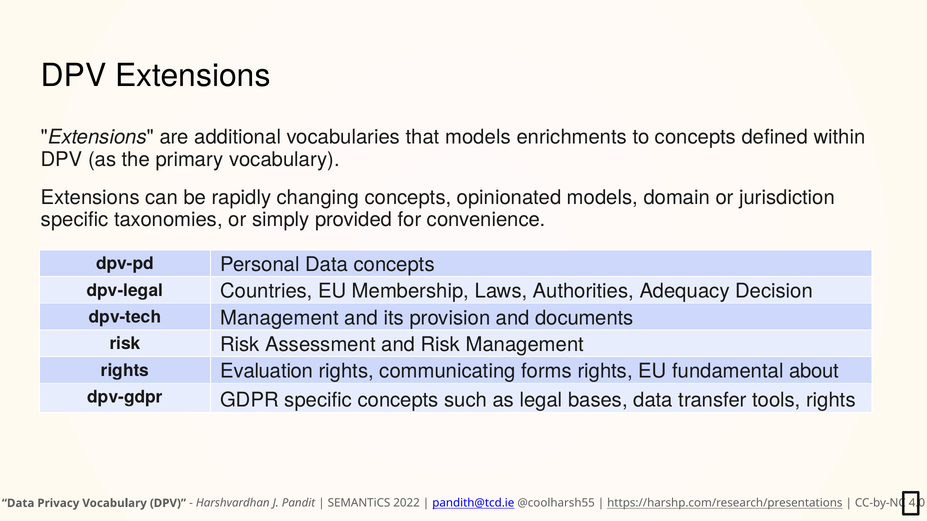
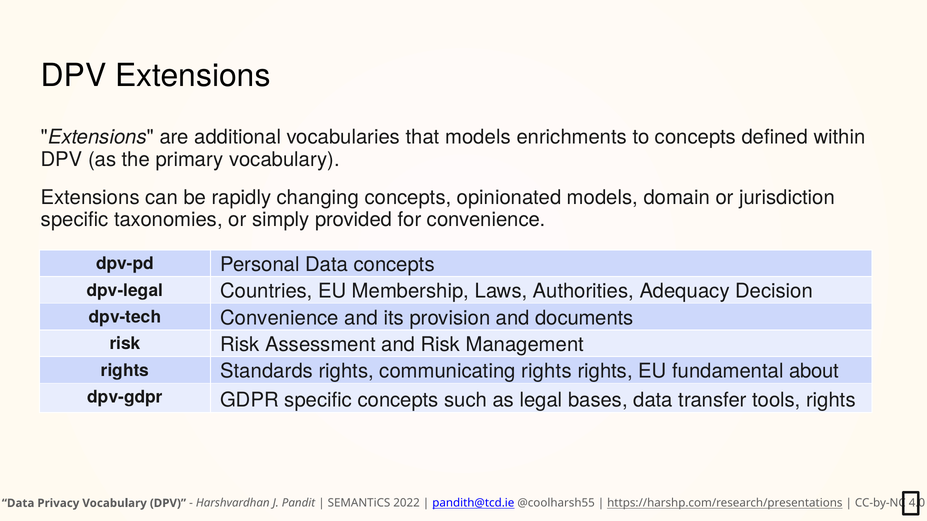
dpv-tech Management: Management -> Convenience (279, 318)
Evaluation: Evaluation -> Standards (267, 372)
communicating forms: forms -> rights (547, 372)
